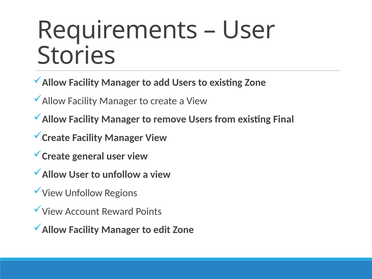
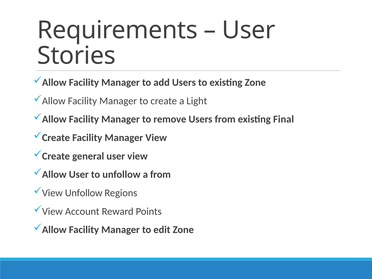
create a View: View -> Light (197, 101)
unfollow a view: view -> from (160, 175)
